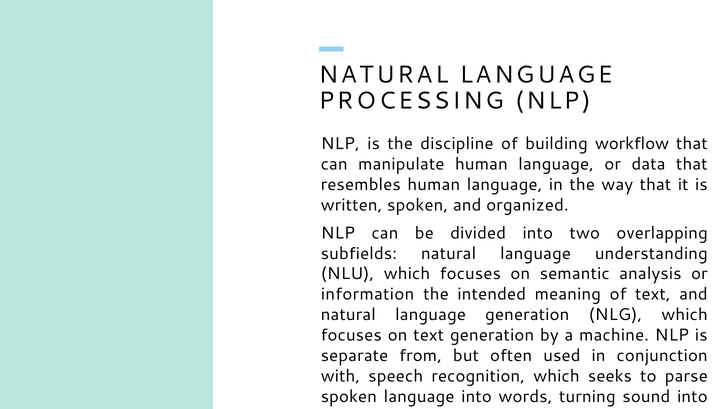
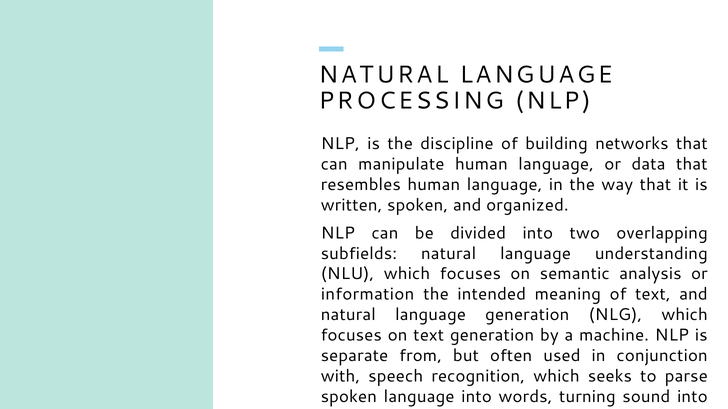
workflow: workflow -> networks (632, 144)
